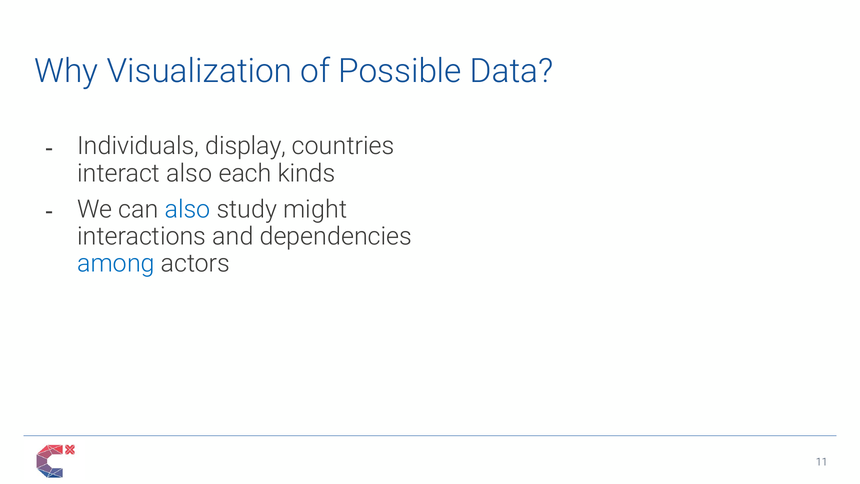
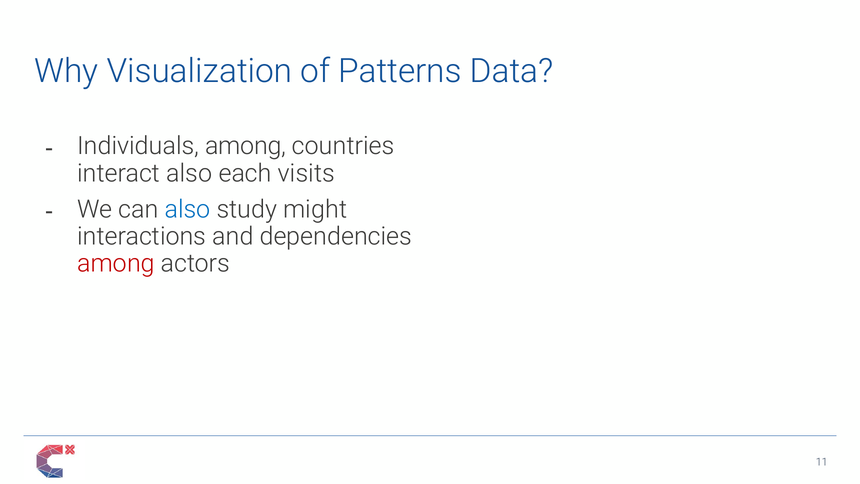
Possible: Possible -> Patterns (400, 71)
Individuals display: display -> among (246, 146)
kinds: kinds -> visits (306, 173)
among colour: blue -> red (116, 263)
